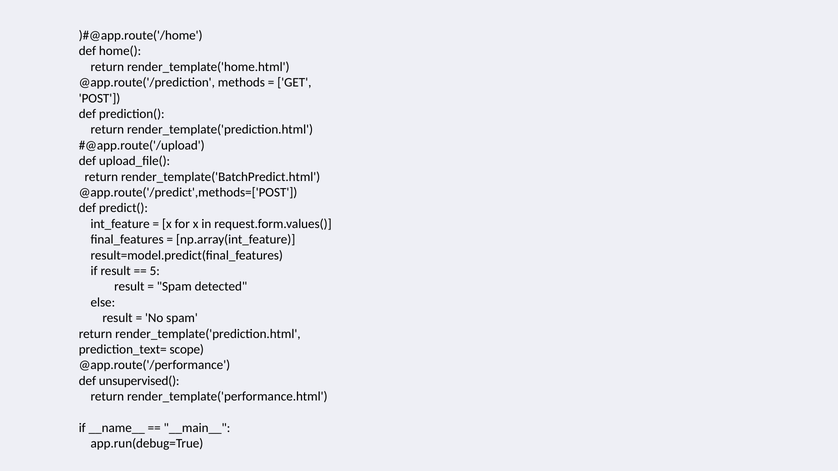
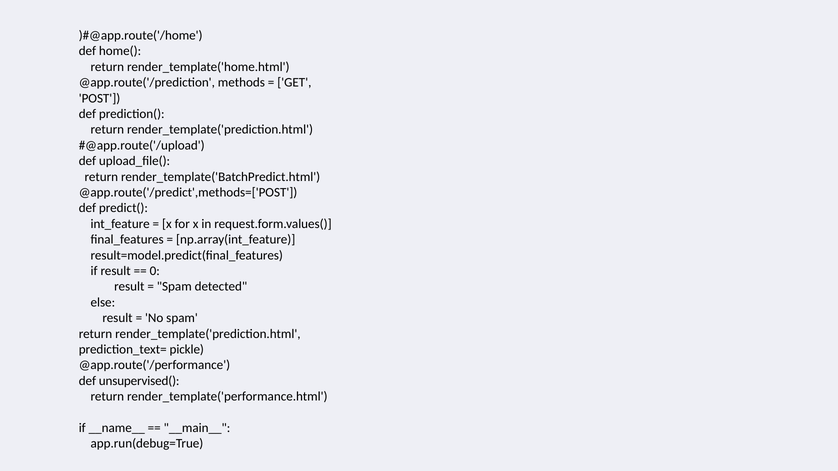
5: 5 -> 0 (155, 271)
scope: scope -> pickle (187, 350)
